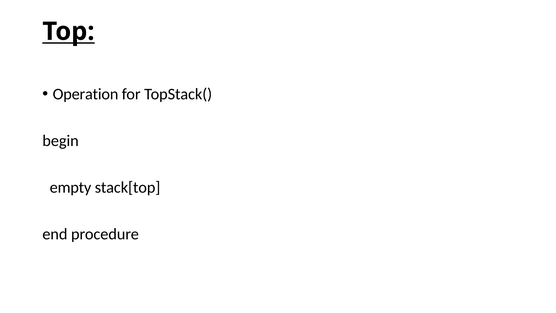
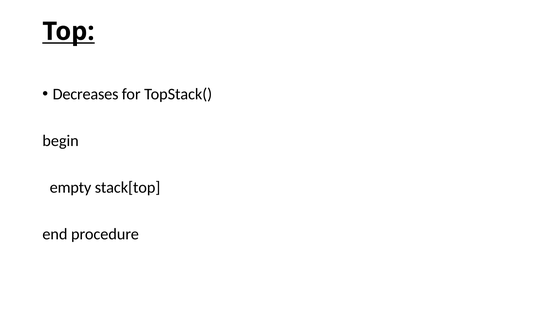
Operation: Operation -> Decreases (86, 94)
